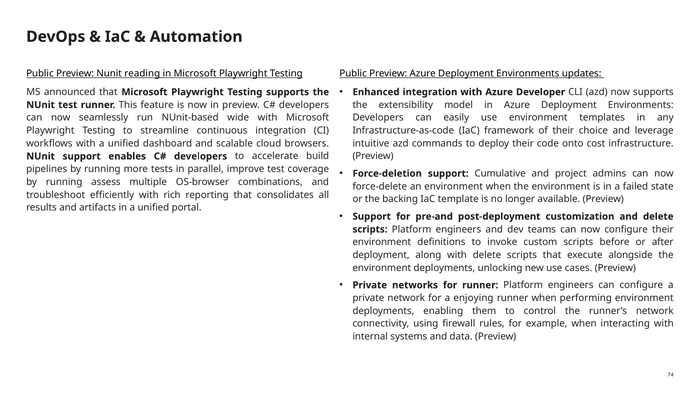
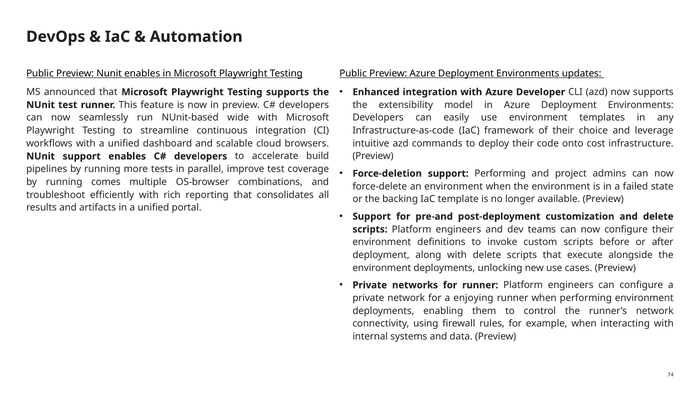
Nunit reading: reading -> enables (142, 73)
support Cumulative: Cumulative -> Performing (500, 173)
assess: assess -> comes (106, 182)
